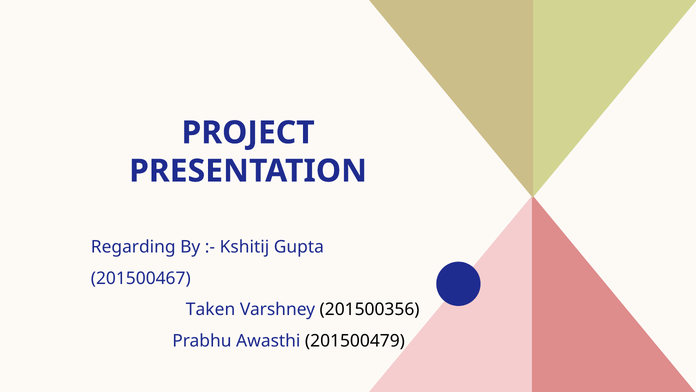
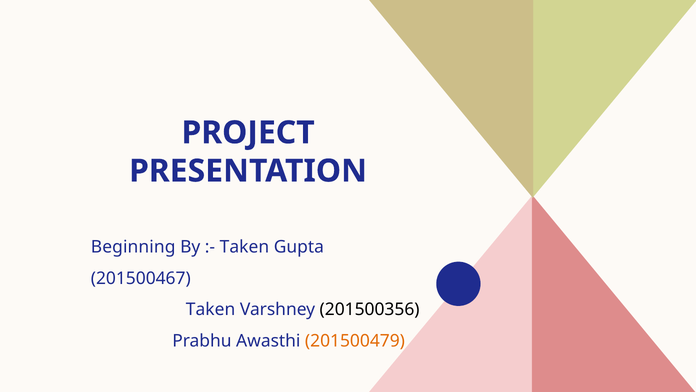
Regarding: Regarding -> Beginning (133, 247)
Kshitij: Kshitij -> Taken (244, 247)
201500479 colour: black -> orange (355, 341)
